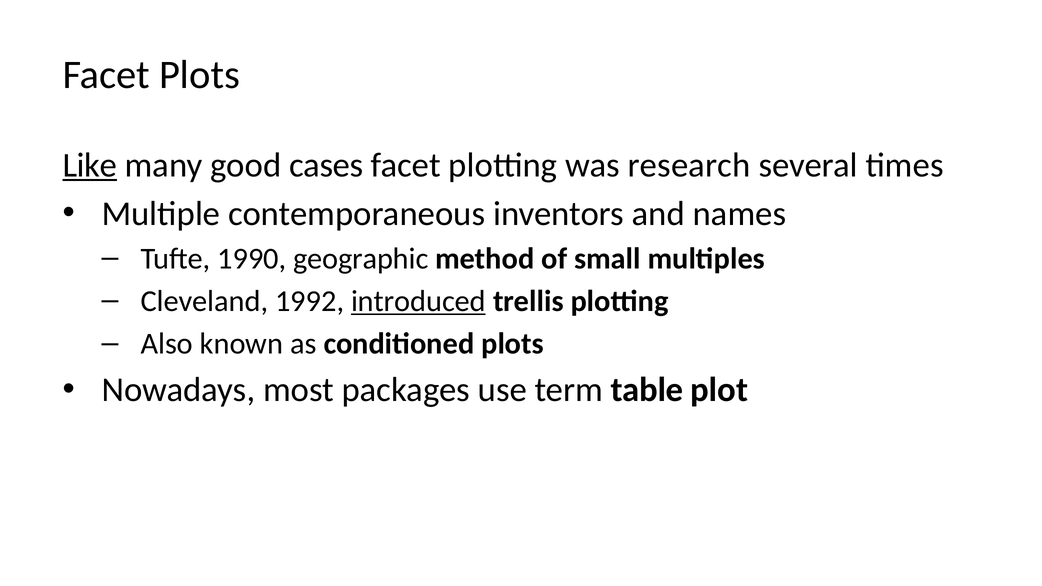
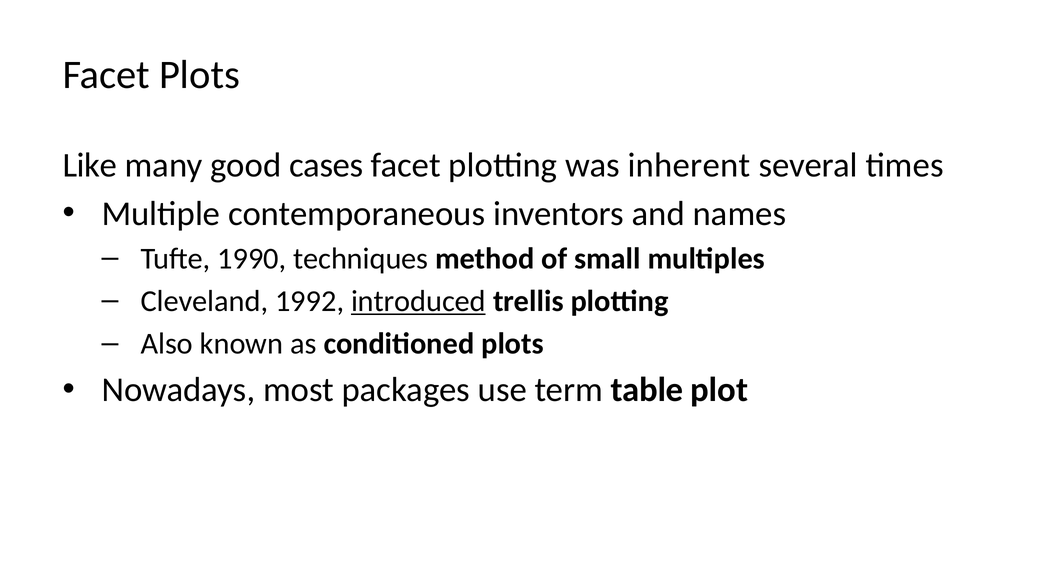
Like underline: present -> none (90, 165)
research: research -> inherent (689, 165)
geographic: geographic -> techniques (361, 259)
